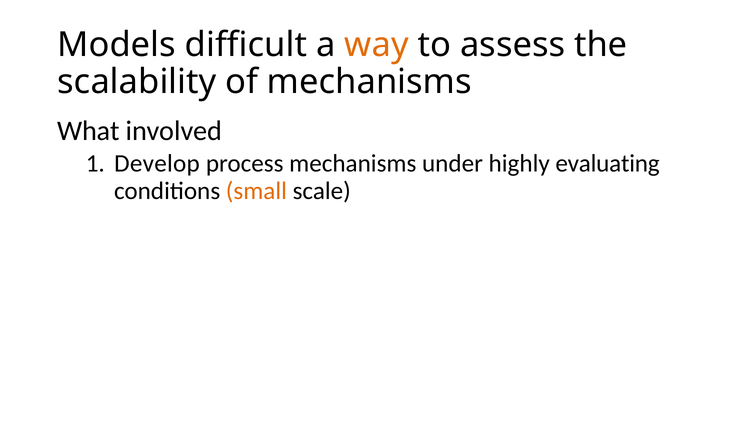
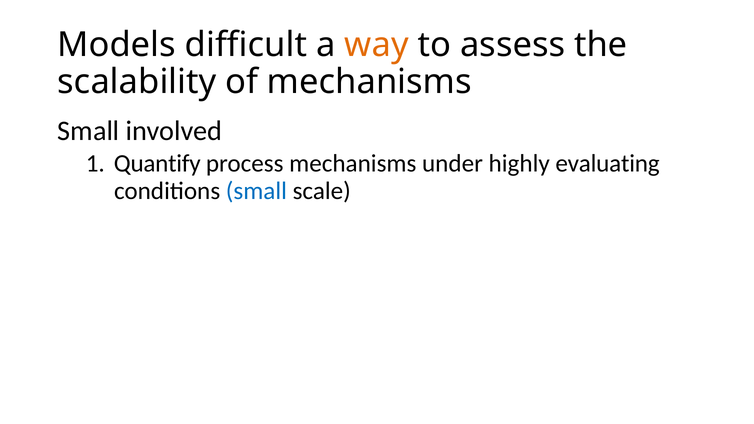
What: What -> Small (88, 131)
Develop: Develop -> Quantify (157, 164)
small colour: orange -> blue (256, 191)
